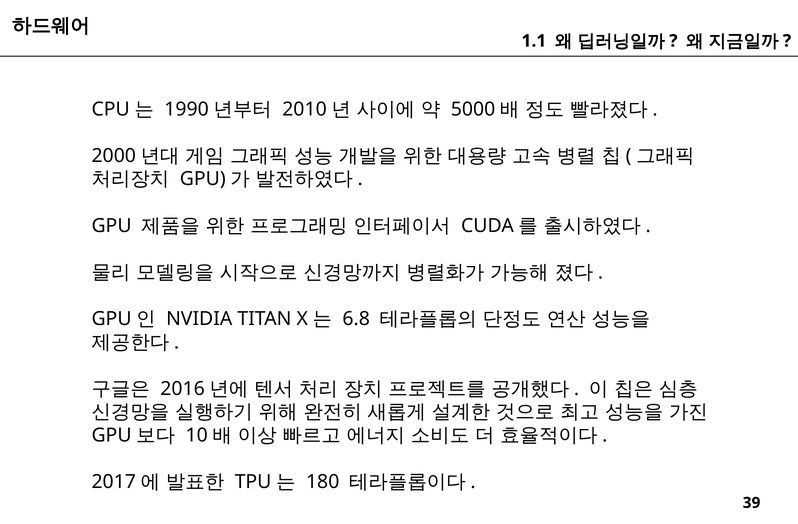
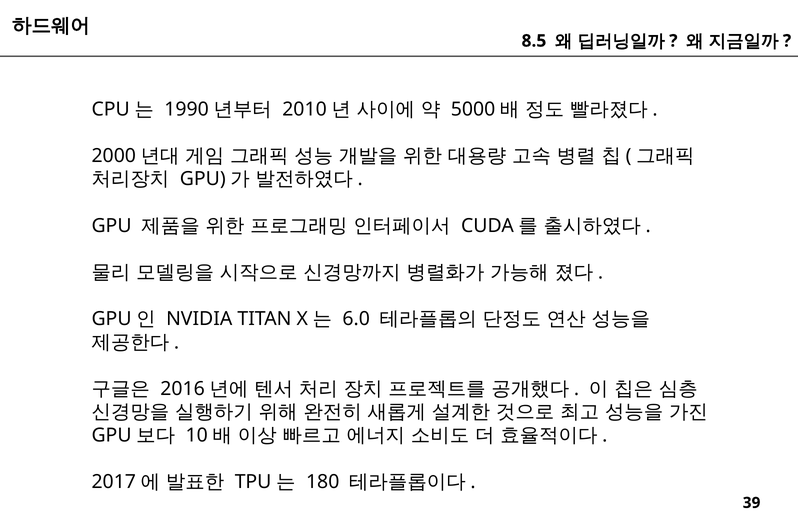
1.1: 1.1 -> 8.5 (534, 41)
6.8: 6.8 -> 6.0 (356, 319)
